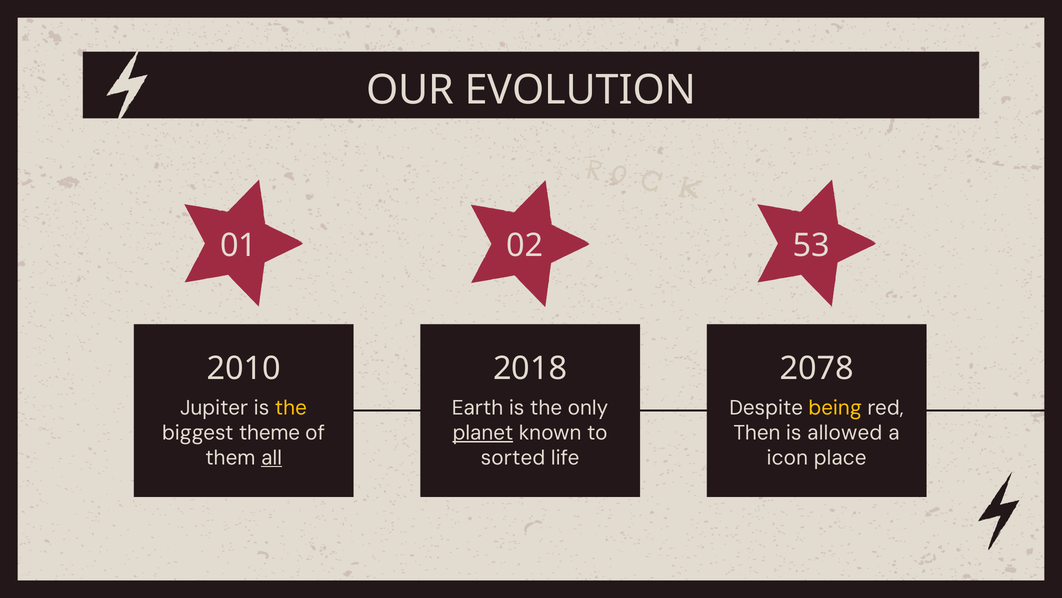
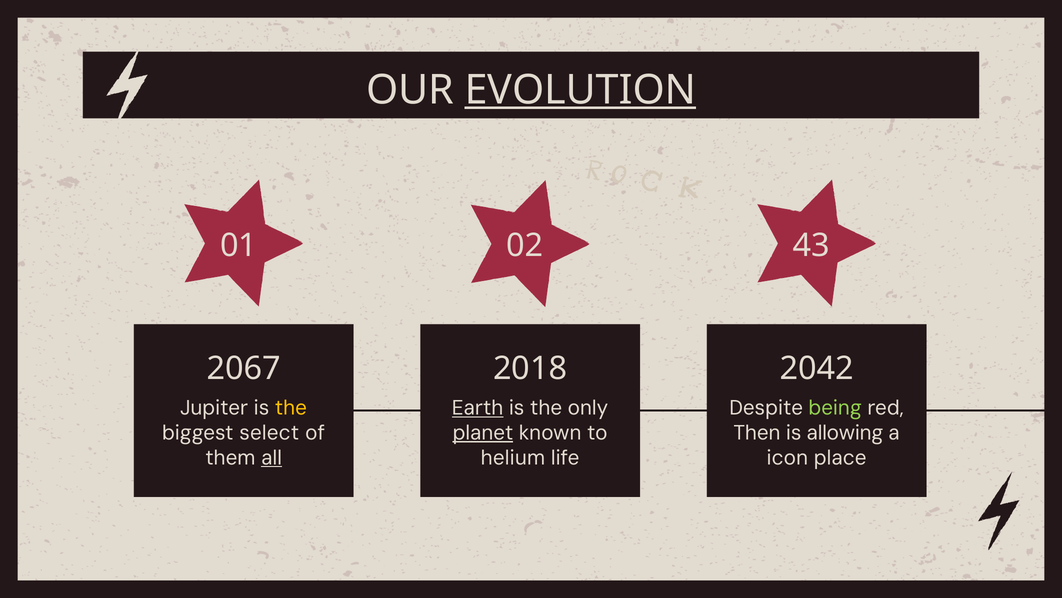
EVOLUTION underline: none -> present (580, 90)
53: 53 -> 43 (812, 245)
2010: 2010 -> 2067 (244, 368)
2078: 2078 -> 2042 (817, 368)
Earth underline: none -> present (478, 408)
being colour: yellow -> light green (835, 408)
theme: theme -> select (269, 432)
allowed: allowed -> allowing (845, 432)
sorted: sorted -> helium (513, 457)
